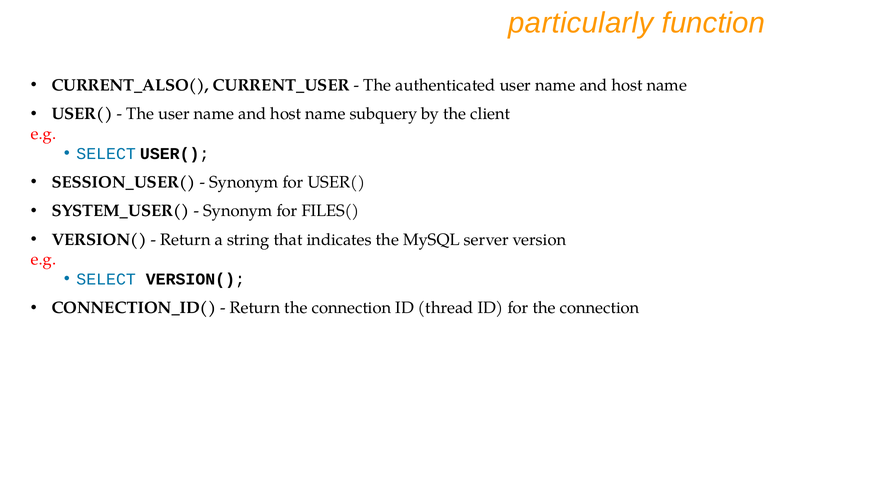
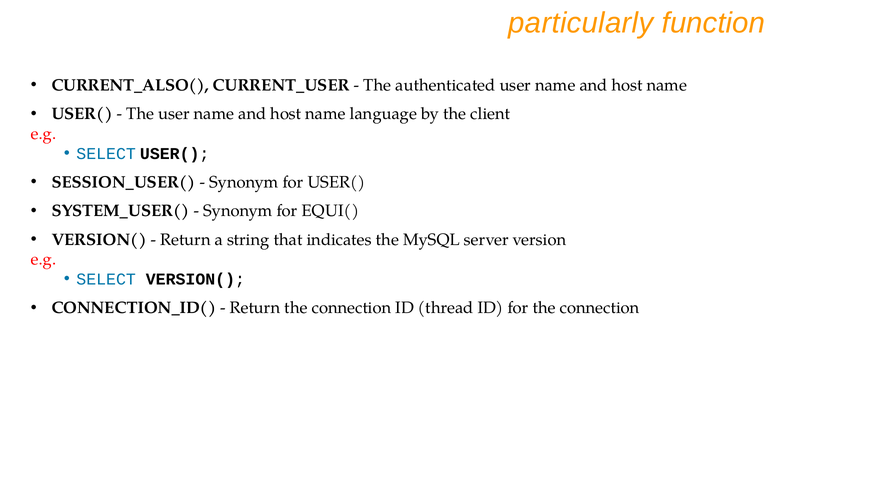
subquery: subquery -> language (383, 114)
FILES(: FILES( -> EQUI( (330, 211)
